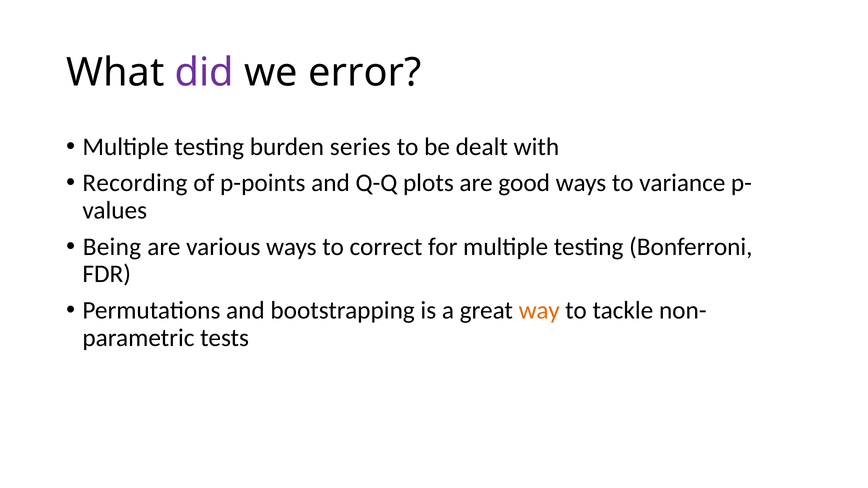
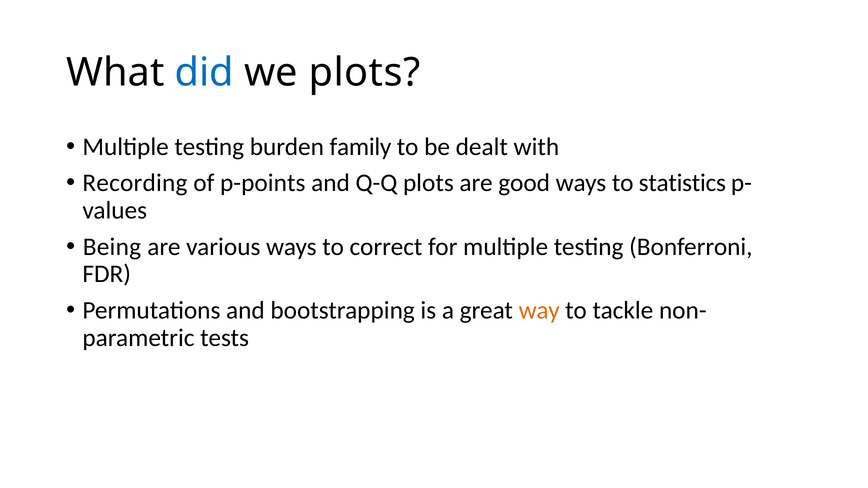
did colour: purple -> blue (204, 73)
we error: error -> plots (365, 73)
series: series -> family (361, 147)
variance: variance -> statistics (682, 183)
